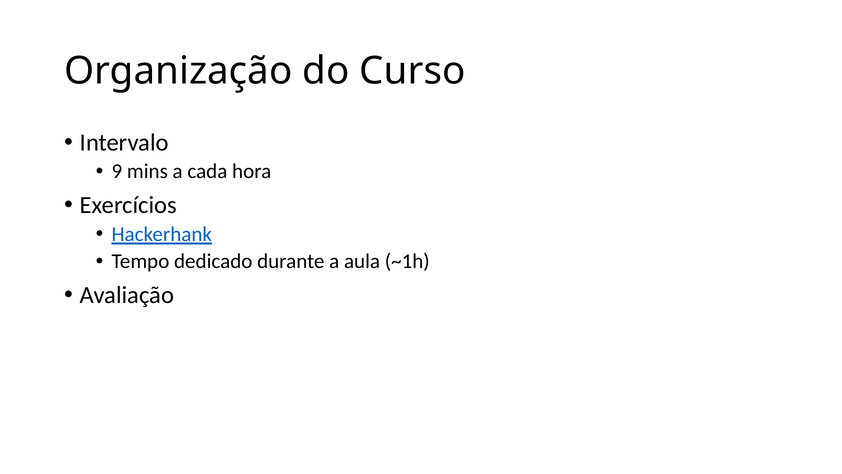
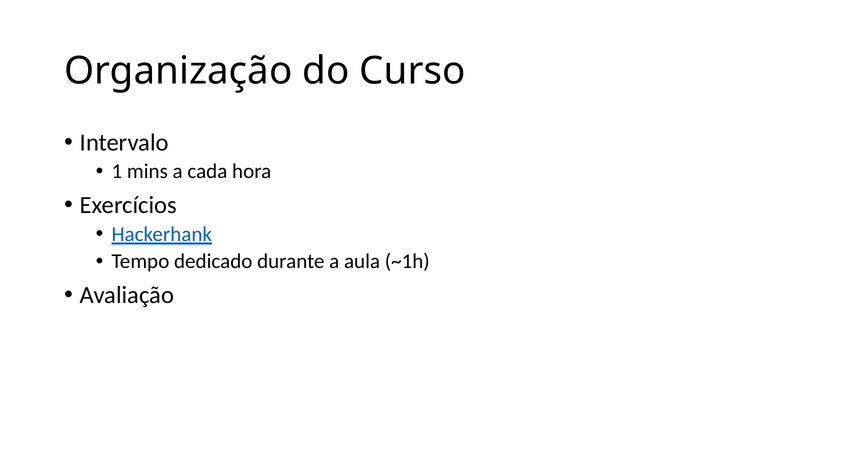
9: 9 -> 1 (117, 171)
